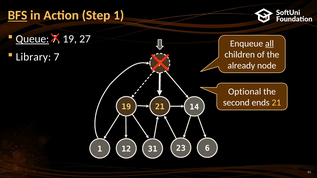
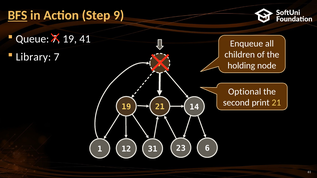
Step 1: 1 -> 9 (119, 15)
Queue underline: present -> none (32, 39)
27: 27 -> 41 (85, 39)
all underline: present -> none (269, 44)
already: already -> holding (241, 66)
ends: ends -> print (261, 103)
